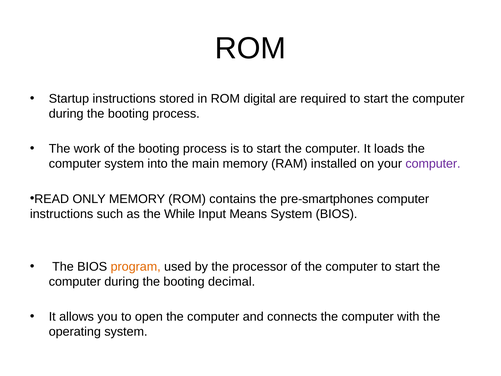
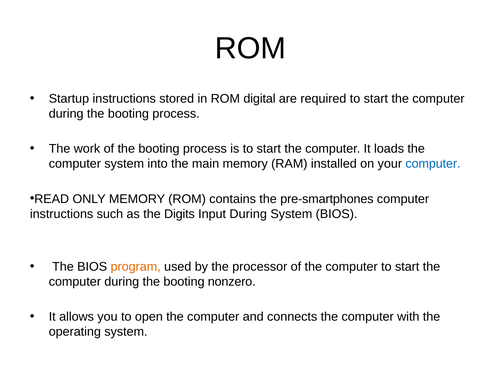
computer colour: purple -> blue (433, 164)
While: While -> Digits (179, 214)
Input Means: Means -> During (248, 214)
decimal: decimal -> nonzero (232, 281)
